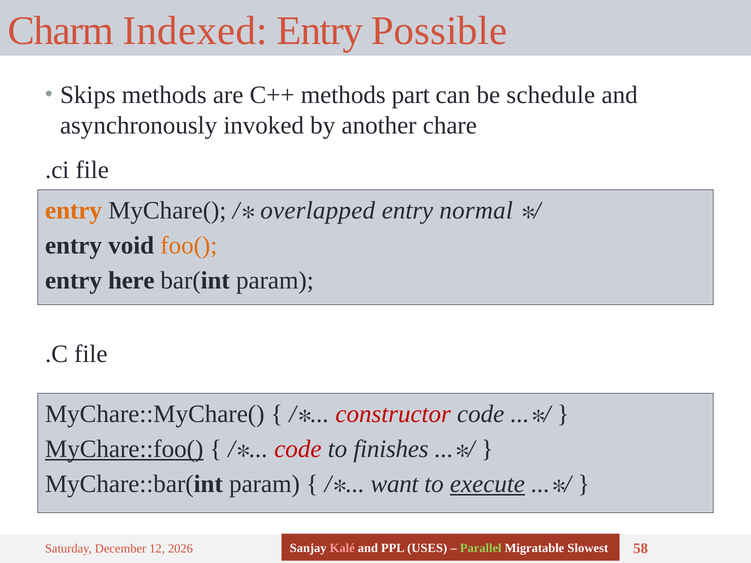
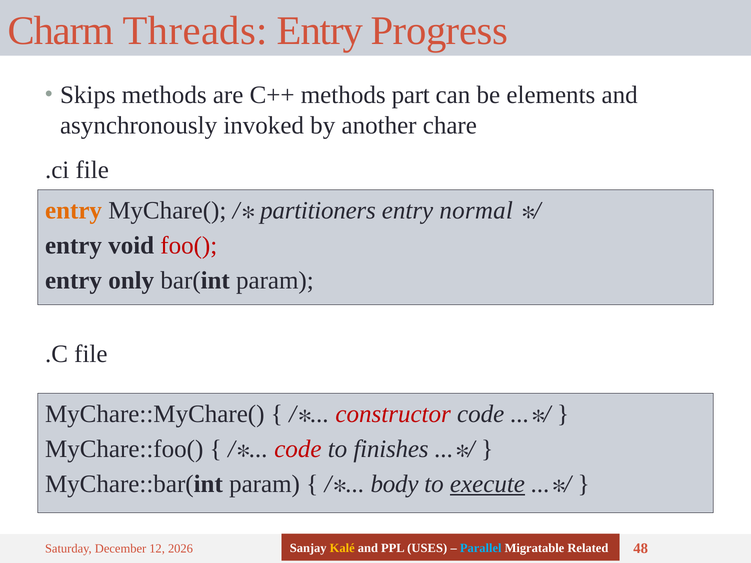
Indexed: Indexed -> Threads (195, 31)
Possible: Possible -> Progress (439, 31)
schedule: schedule -> elements (551, 95)
overlapped: overlapped -> partitioners (318, 211)
foo( colour: orange -> red (189, 246)
here: here -> only (131, 281)
MyChare::foo( underline: present -> none (124, 449)
want: want -> body (395, 484)
Kalé colour: pink -> yellow (342, 548)
Parallel colour: light green -> light blue (481, 548)
Slowest: Slowest -> Related (588, 548)
58: 58 -> 48 (641, 549)
